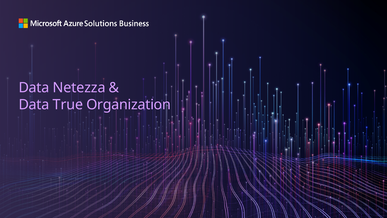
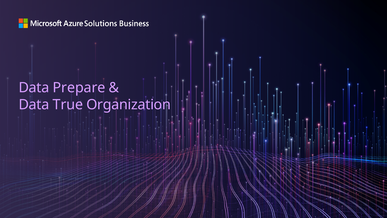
Netezza: Netezza -> Prepare (79, 88)
